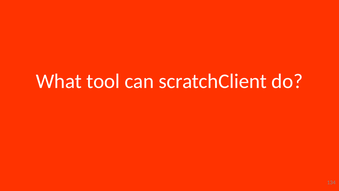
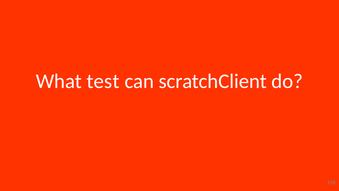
tool: tool -> test (103, 81)
